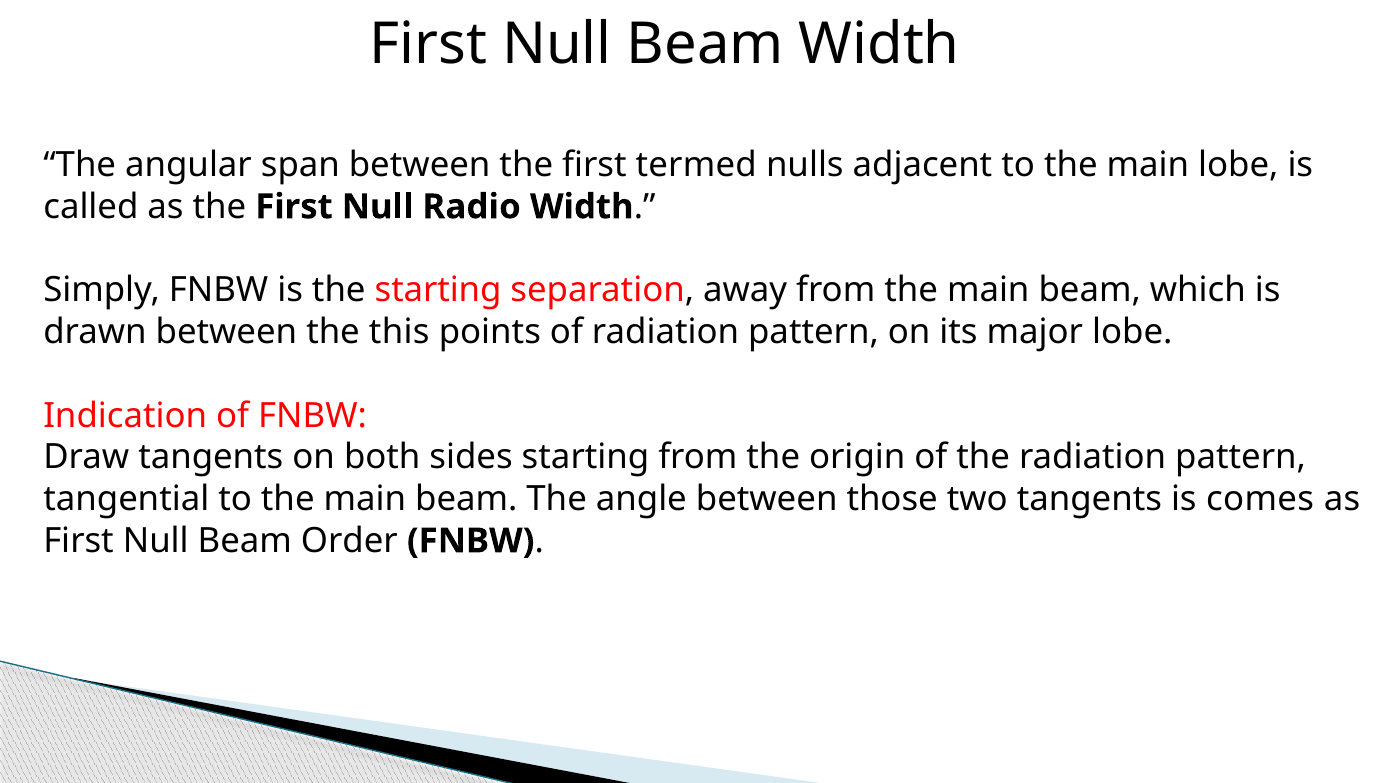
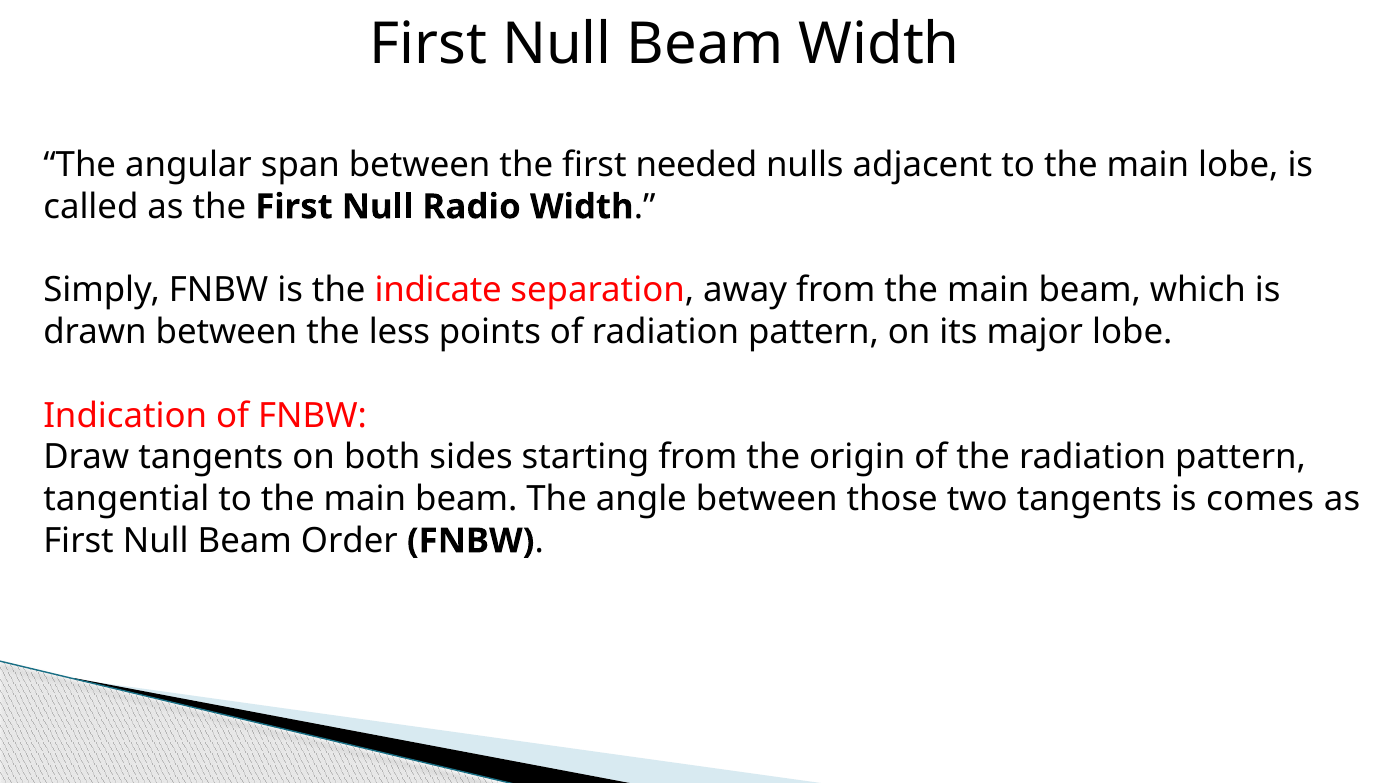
termed: termed -> needed (696, 165)
the starting: starting -> indicate (438, 290)
this: this -> less (399, 332)
